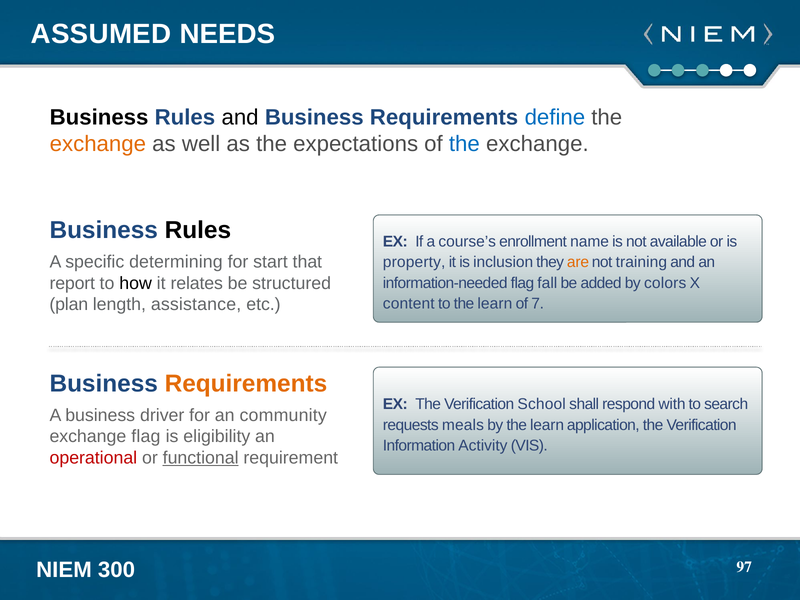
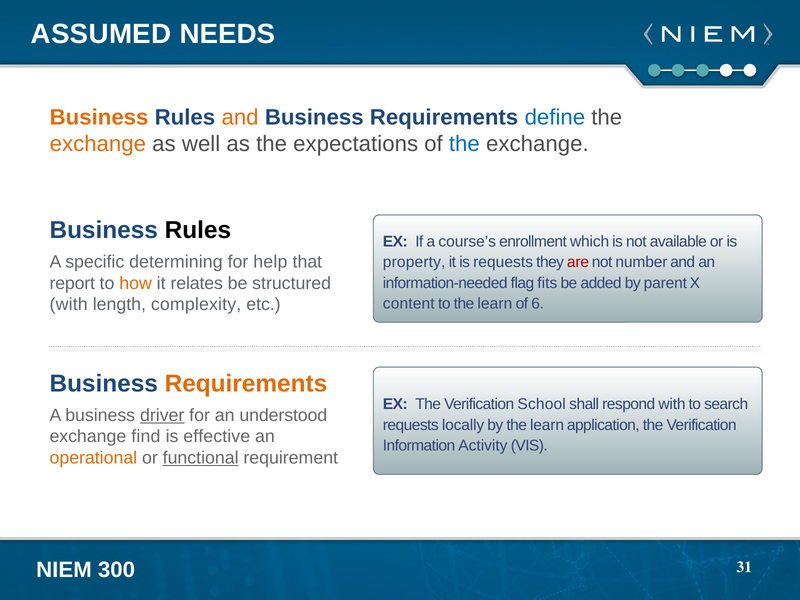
Business colour: black -> orange (99, 117)
and colour: black -> orange (240, 117)
name: name -> which (590, 242)
start: start -> help (270, 262)
is inclusion: inclusion -> requests (503, 262)
are colour: orange -> red (578, 262)
training: training -> number (641, 262)
how colour: black -> orange (136, 283)
fall: fall -> fits (547, 283)
colors: colors -> parent (665, 283)
plan: plan -> with (69, 305)
assistance: assistance -> complexity (196, 305)
7: 7 -> 6 (538, 304)
driver underline: none -> present (162, 415)
community: community -> understood (283, 415)
meals: meals -> locally (463, 425)
exchange flag: flag -> find (146, 437)
eligibility: eligibility -> effective (217, 437)
operational colour: red -> orange (93, 458)
97: 97 -> 31 (744, 567)
